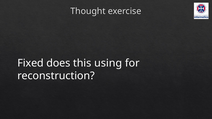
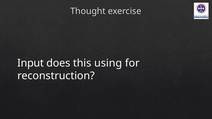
Fixed: Fixed -> Input (31, 63)
